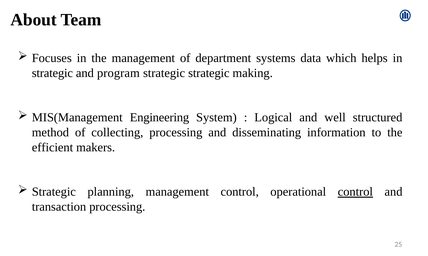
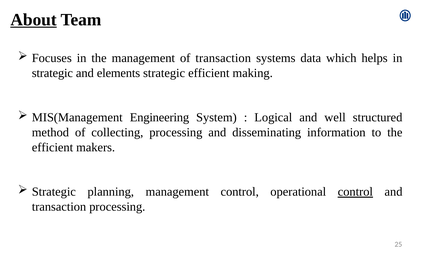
About underline: none -> present (34, 20)
of department: department -> transaction (223, 58)
program: program -> elements (119, 73)
strategic strategic: strategic -> efficient (209, 73)
